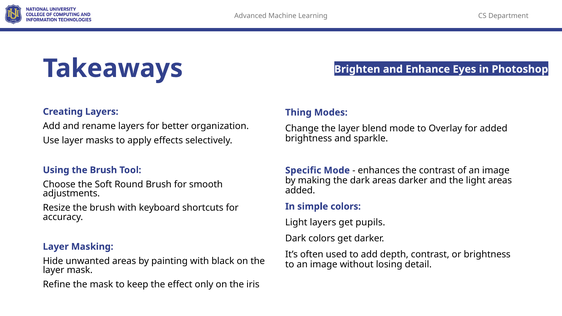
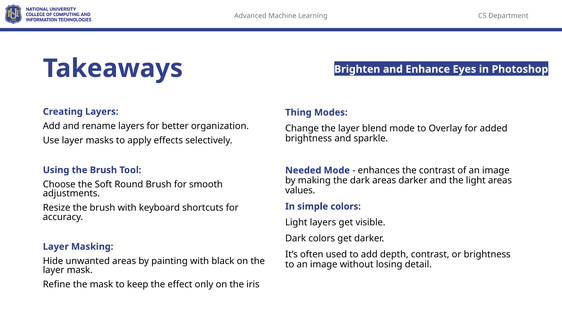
Specific: Specific -> Needed (303, 170)
added: added -> values (300, 191)
pupils: pupils -> visible (370, 223)
